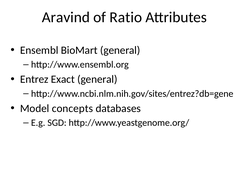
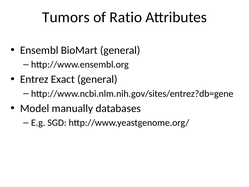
Aravind: Aravind -> Tumors (66, 17)
concepts: concepts -> manually (72, 108)
